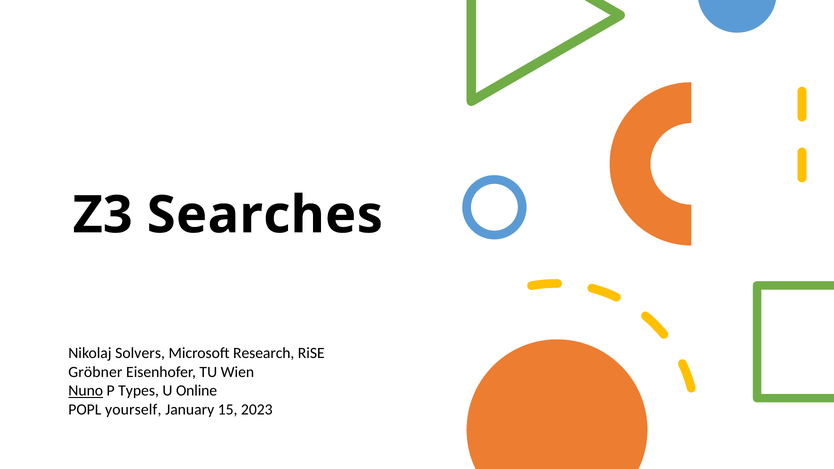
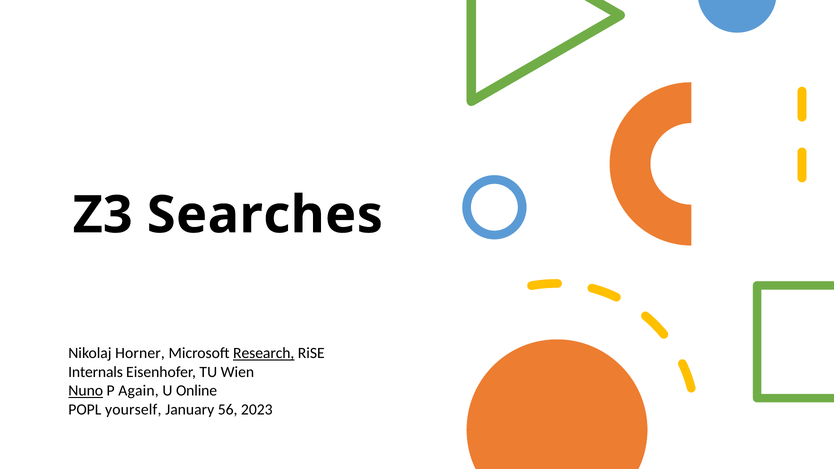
Solvers: Solvers -> Horner (140, 353)
Research underline: none -> present (264, 353)
Gröbner: Gröbner -> Internals (96, 372)
Types: Types -> Again (138, 391)
15: 15 -> 56 (228, 409)
